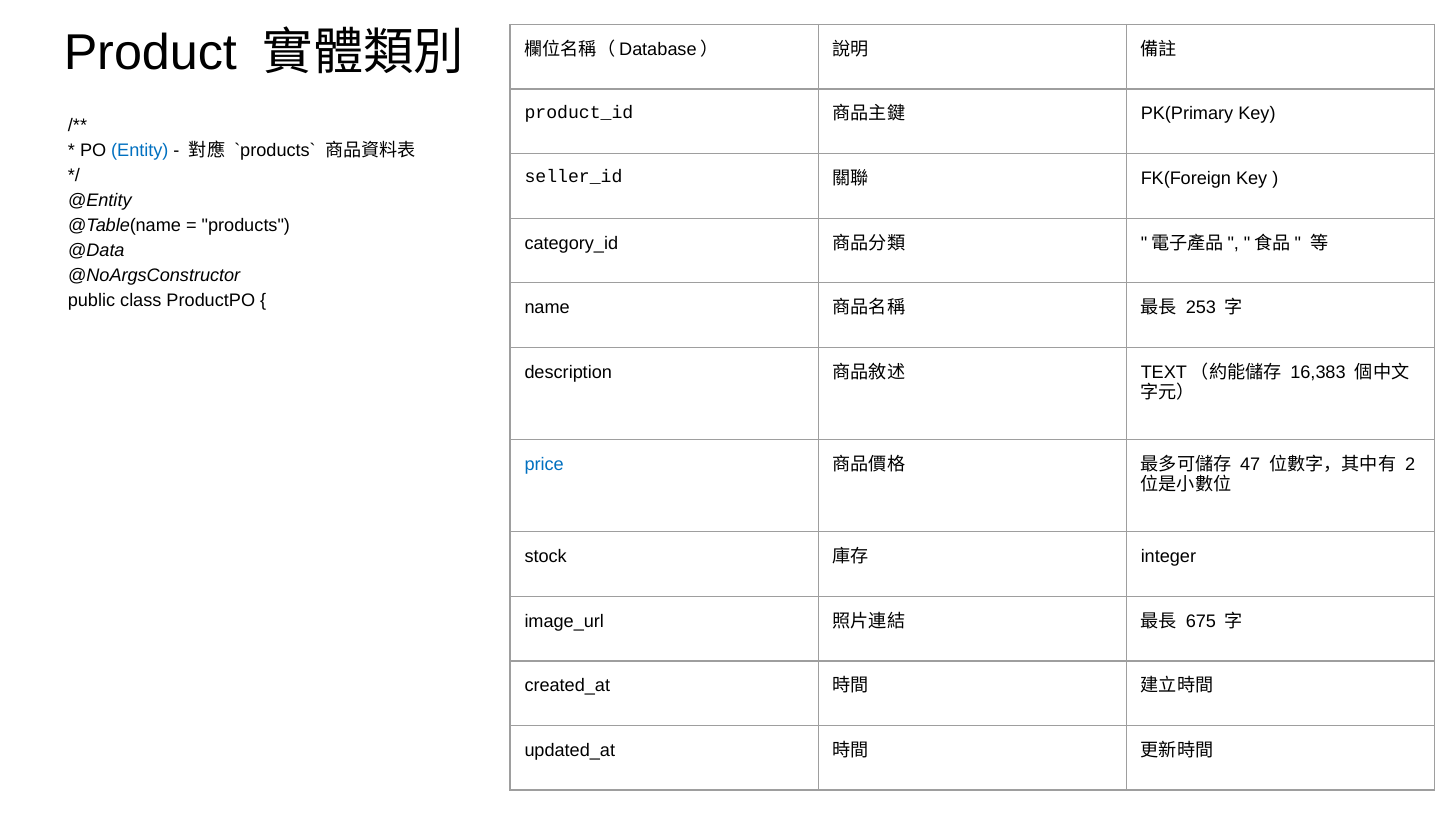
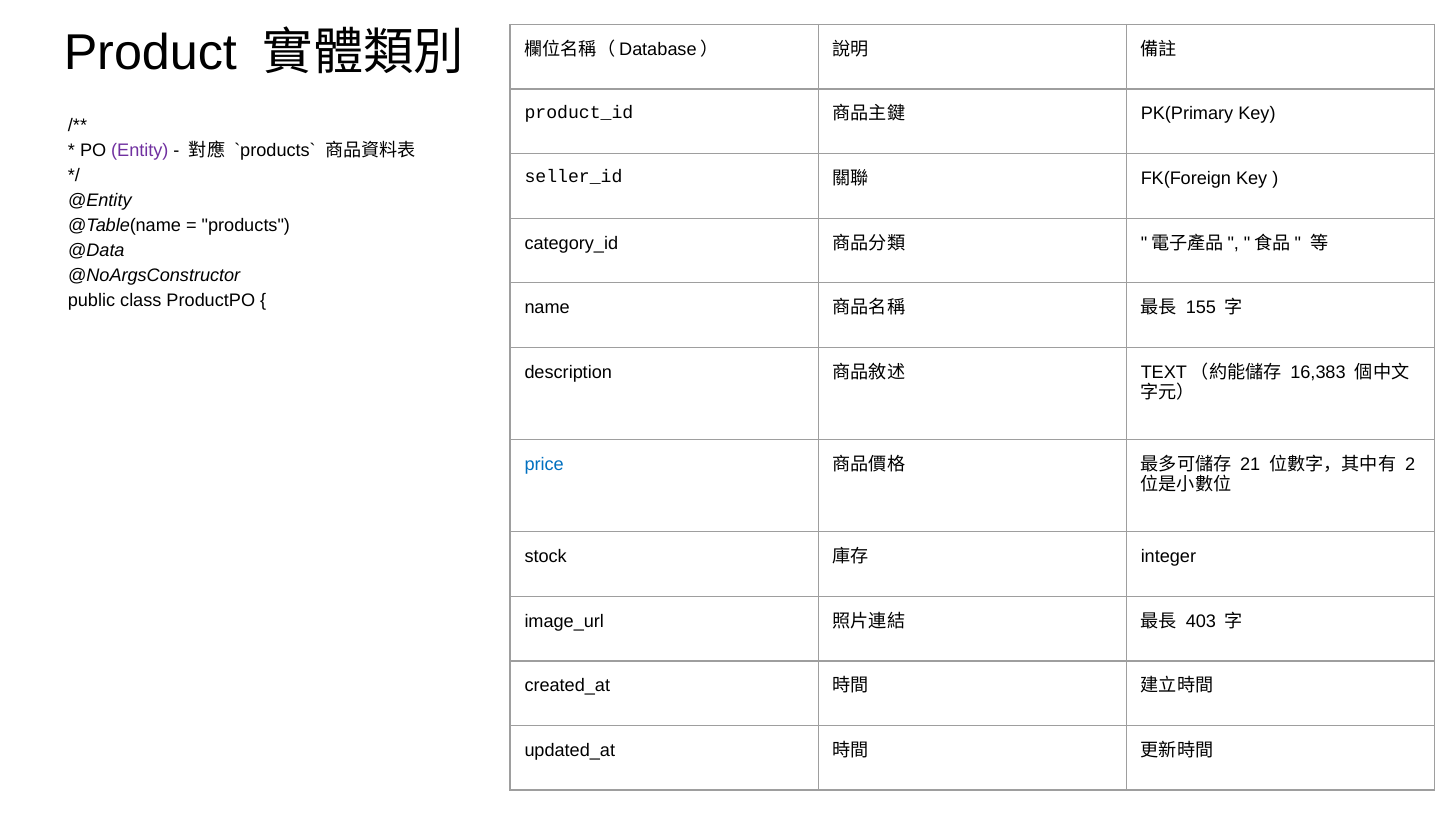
Entity colour: blue -> purple (140, 151)
253: 253 -> 155 (1201, 308)
47: 47 -> 21 (1250, 464)
675: 675 -> 403 (1201, 621)
